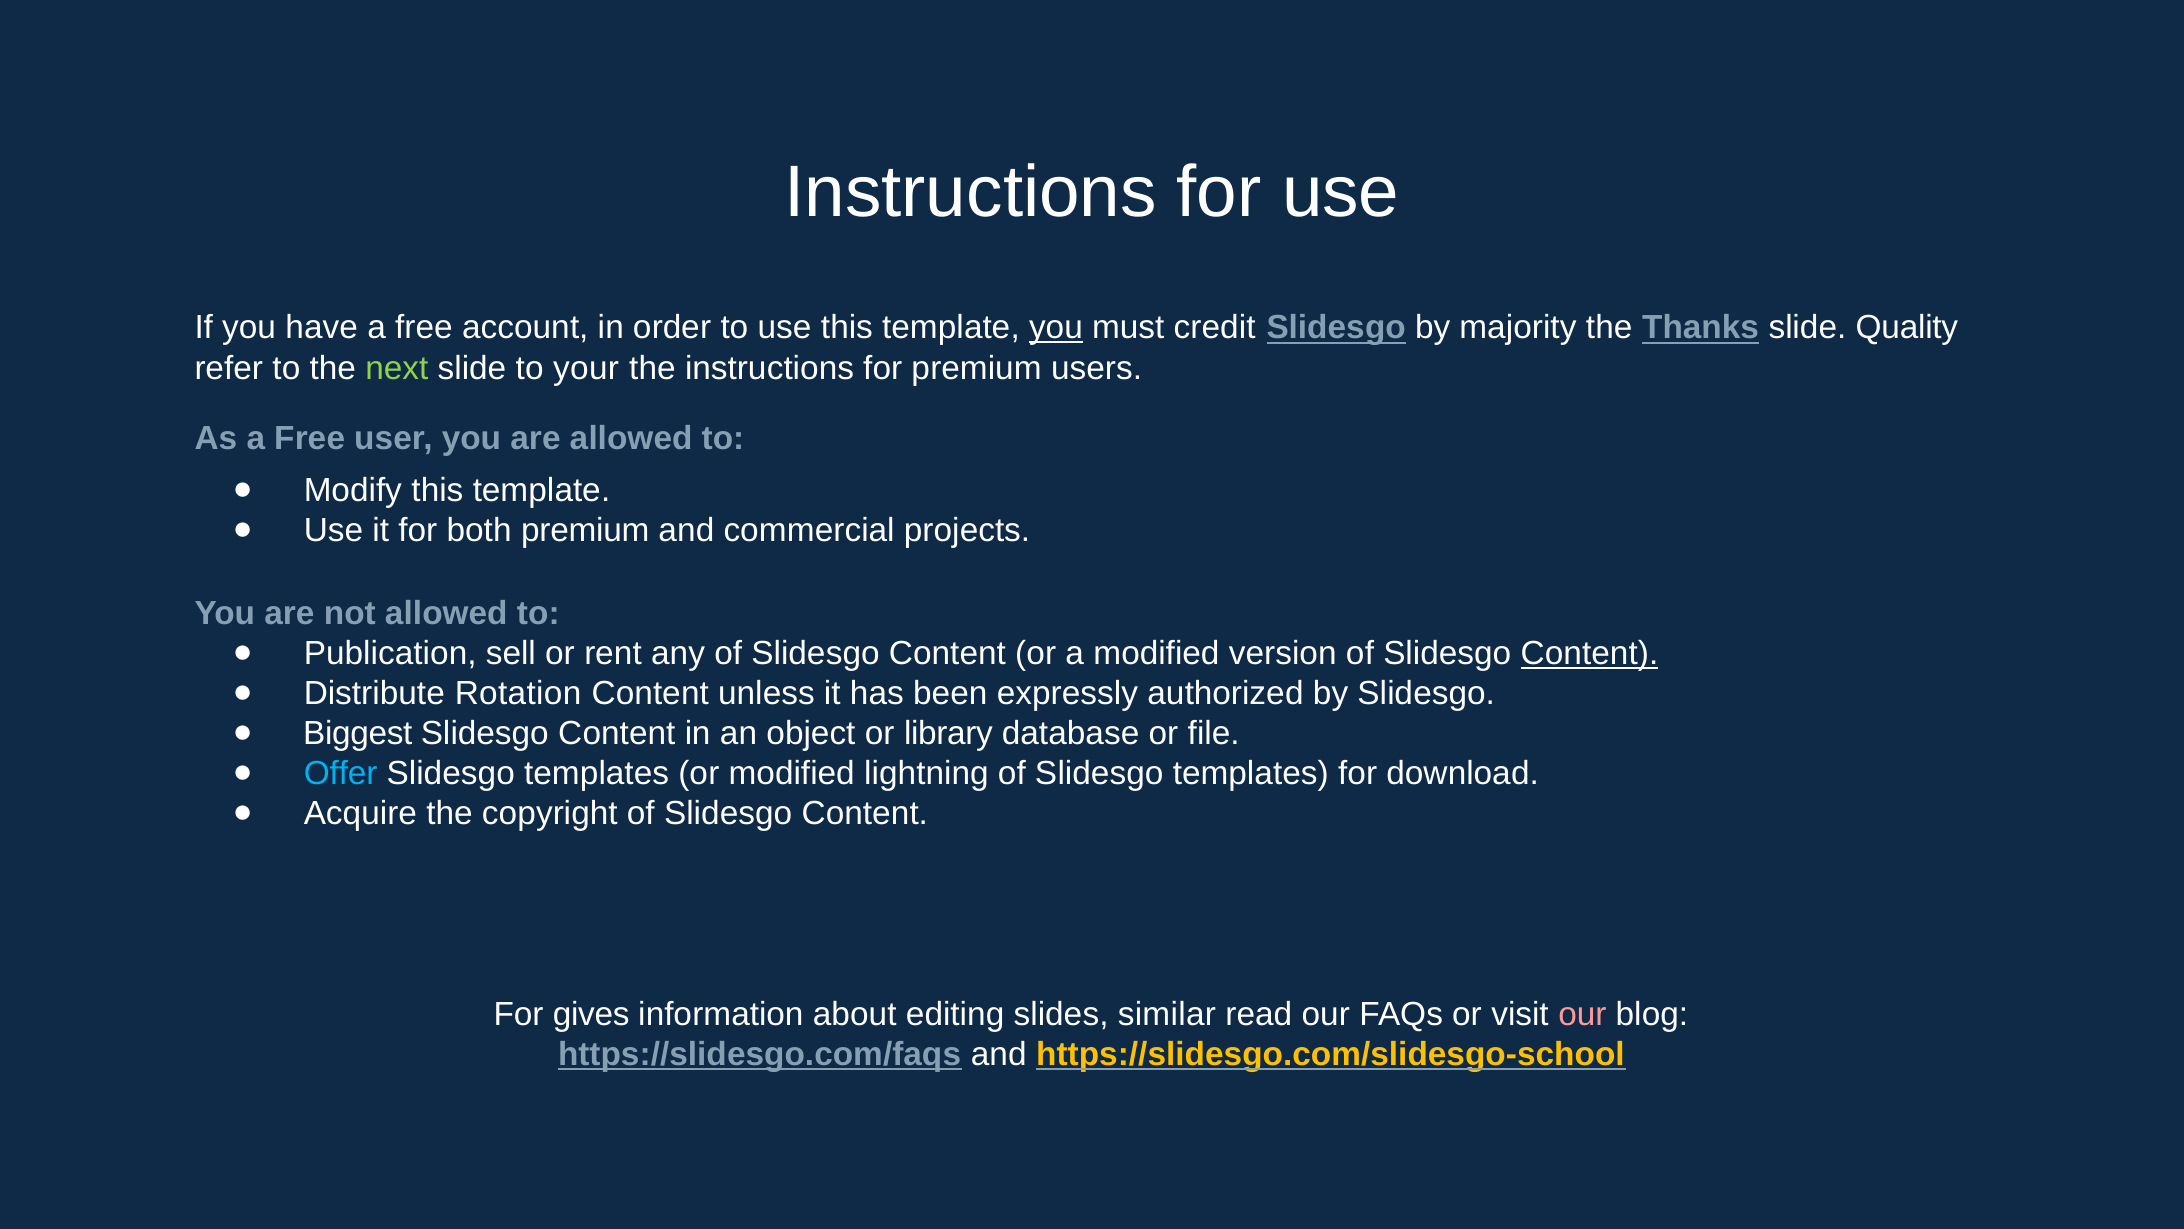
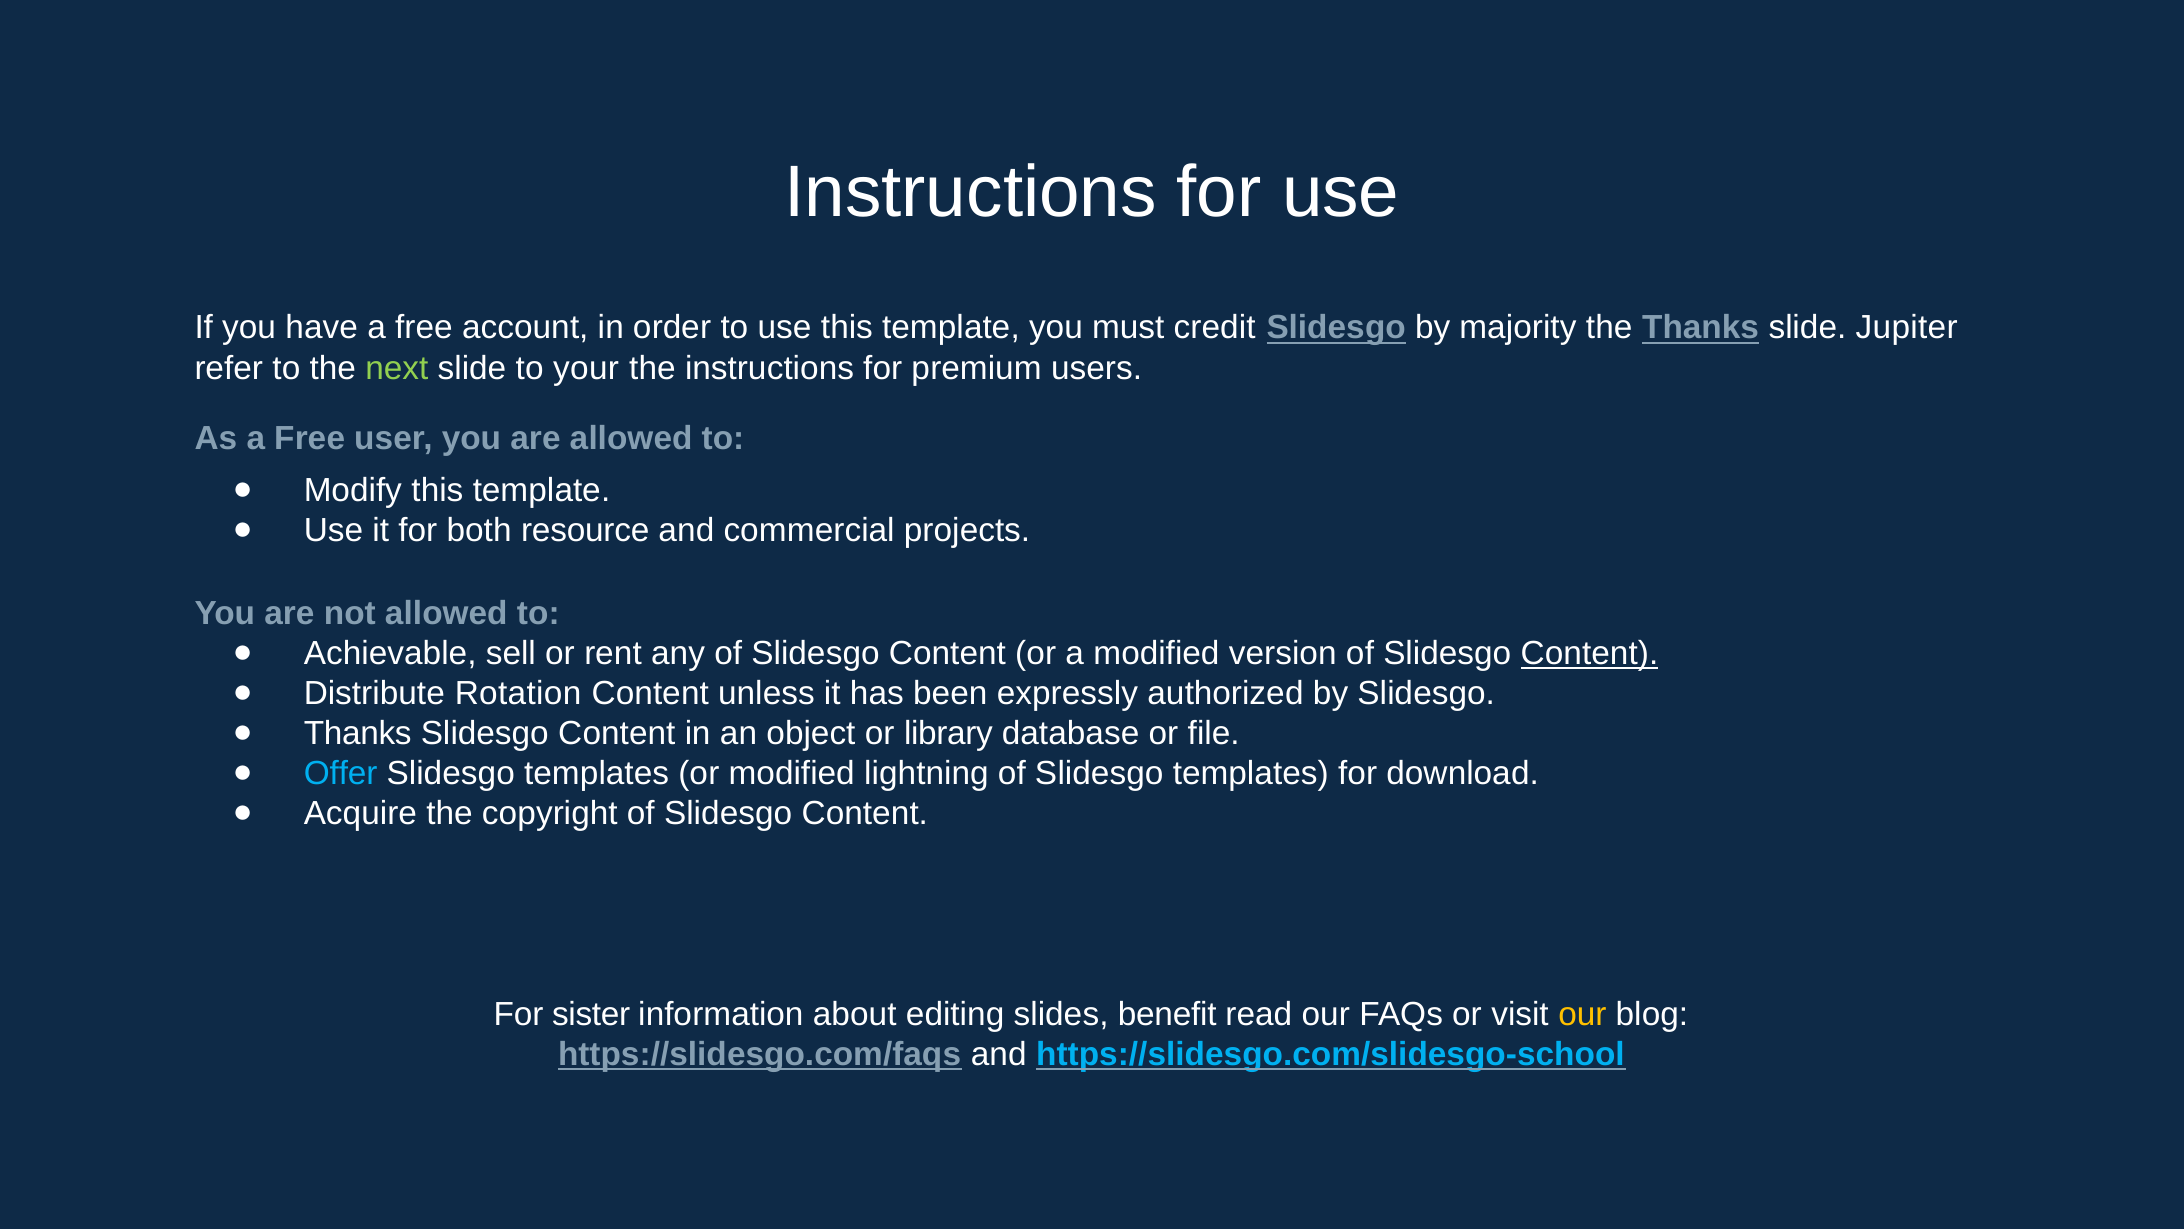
you underline: present -> none (1056, 328)
Quality: Quality -> Jupiter (1907, 328)
both premium: premium -> resource (585, 531)
Publication: Publication -> Achievable (390, 653)
Biggest: Biggest -> Thanks (358, 733)
gives: gives -> sister (591, 1014)
similar: similar -> benefit (1167, 1014)
our colour: pink -> yellow (1582, 1014)
https://slidesgo.com/slidesgo-school colour: yellow -> light blue (1330, 1054)
